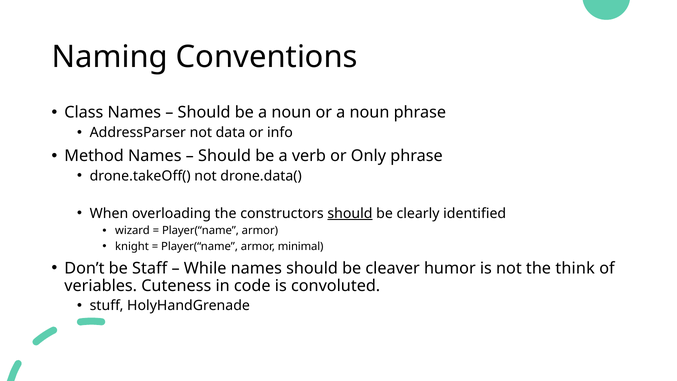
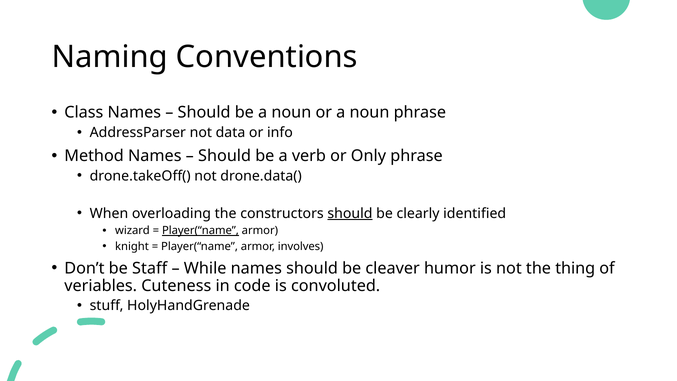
Player(“name underline: none -> present (200, 231)
minimal: minimal -> involves (301, 246)
think: think -> thing (575, 268)
